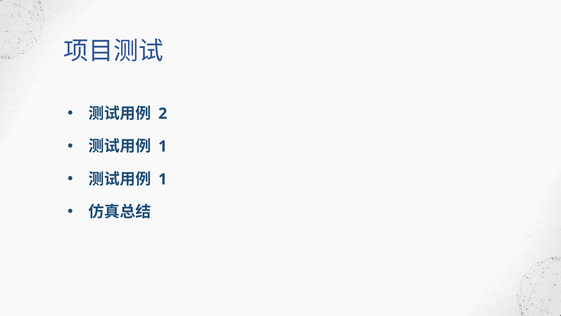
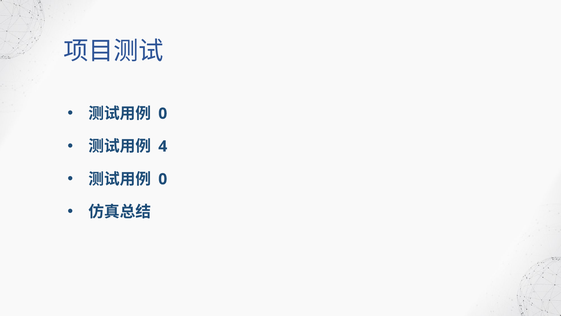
2: 2 -> 0 (163, 113)
1: 1 -> 4 (163, 146)
1: 1 -> 0 (163, 179)
